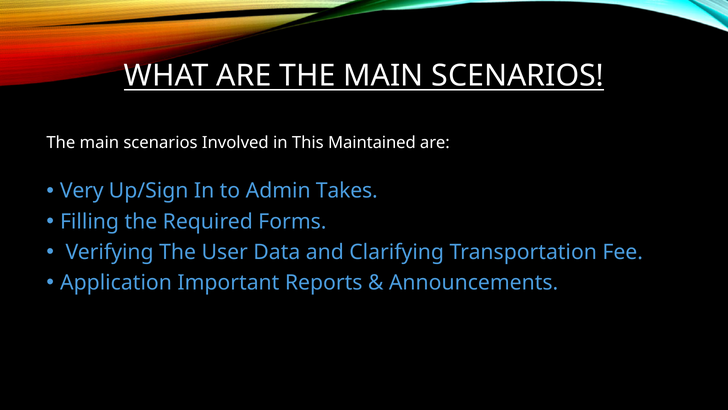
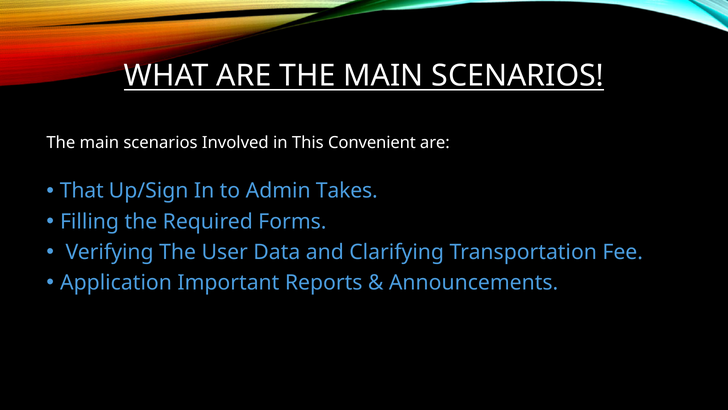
Maintained: Maintained -> Convenient (372, 143)
Very: Very -> That (82, 191)
